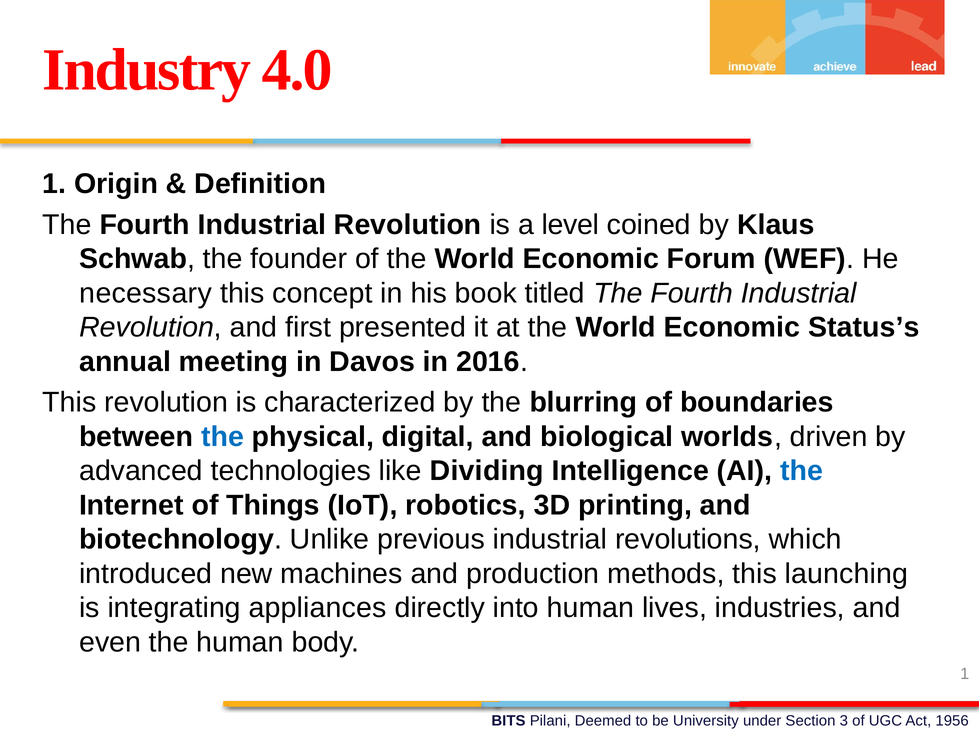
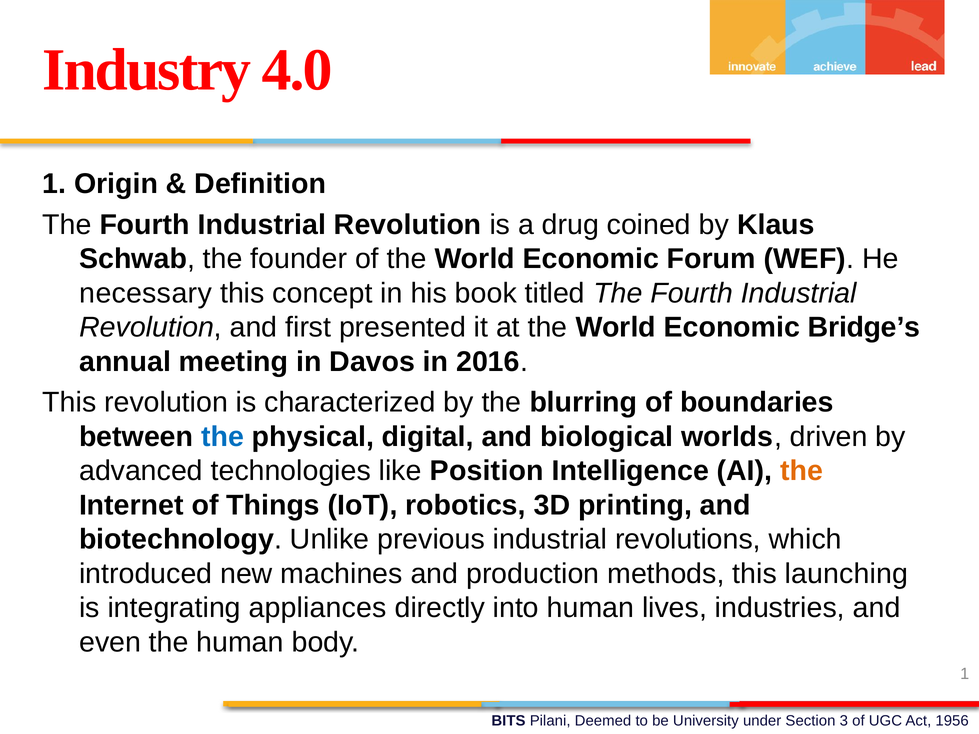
level: level -> drug (570, 225)
Status’s: Status’s -> Bridge’s (864, 328)
Dividing: Dividing -> Position (487, 471)
the colour: blue -> orange (801, 471)
